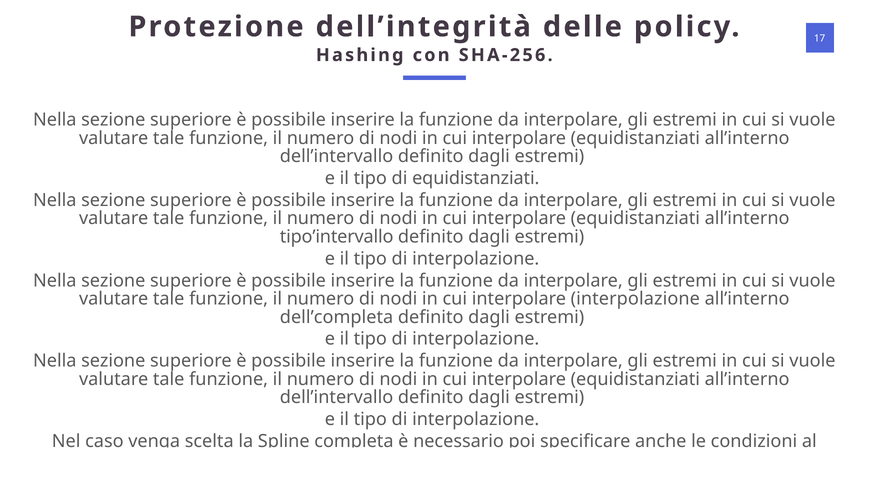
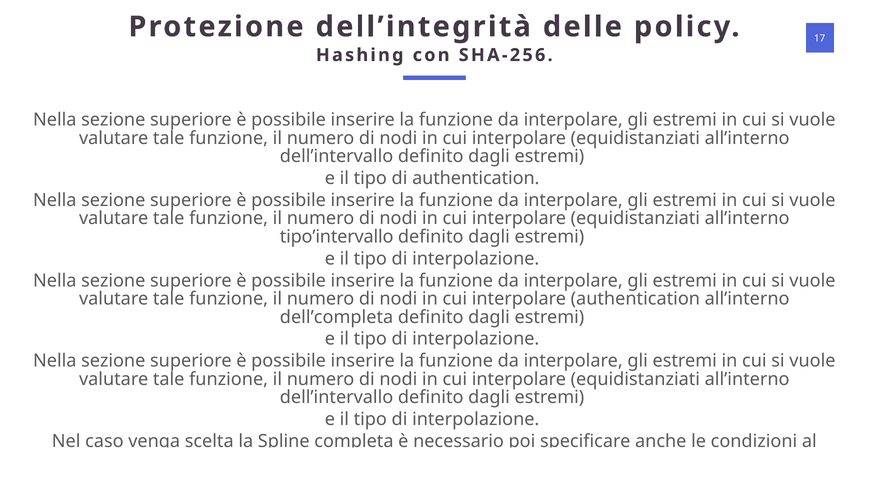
di equidistanziati: equidistanziati -> authentication (476, 178)
interpolare interpolazione: interpolazione -> authentication (635, 299)
